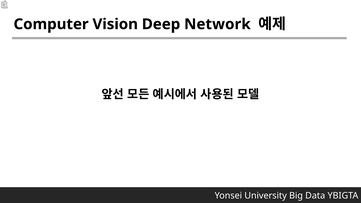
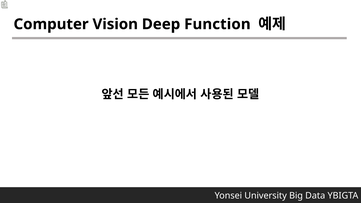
Network: Network -> Function (217, 24)
